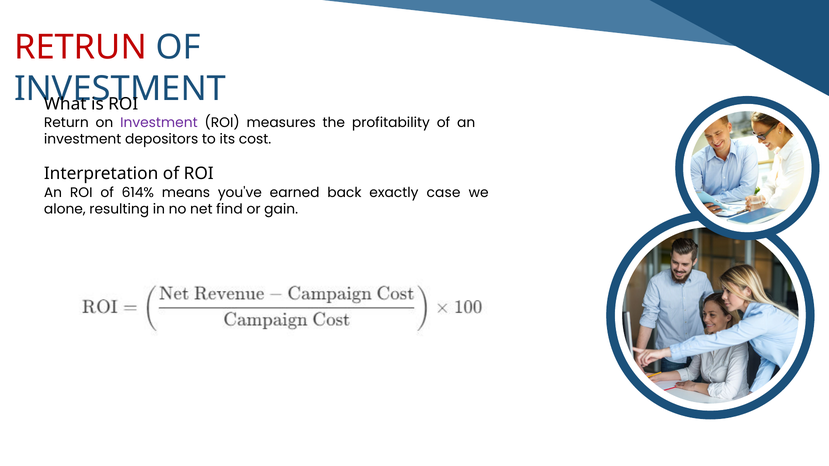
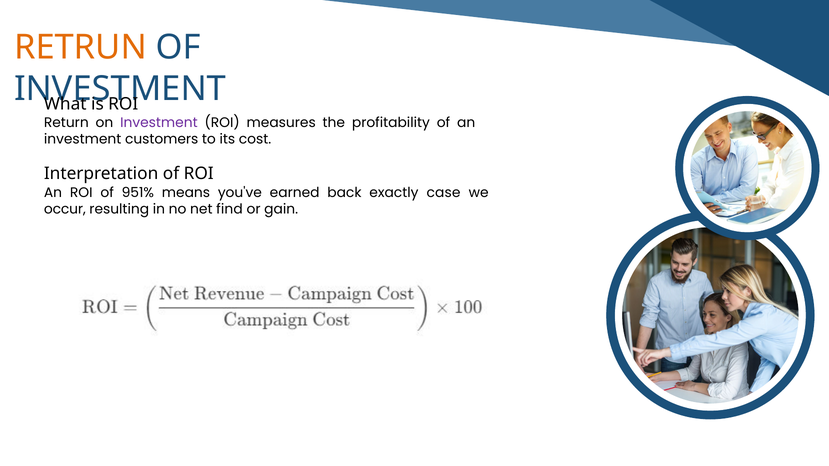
RETRUN colour: red -> orange (80, 47)
depositors: depositors -> customers (162, 139)
614%: 614% -> 951% (138, 193)
alone: alone -> occur (65, 209)
